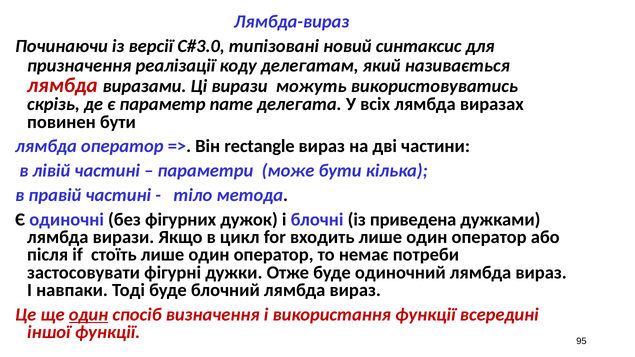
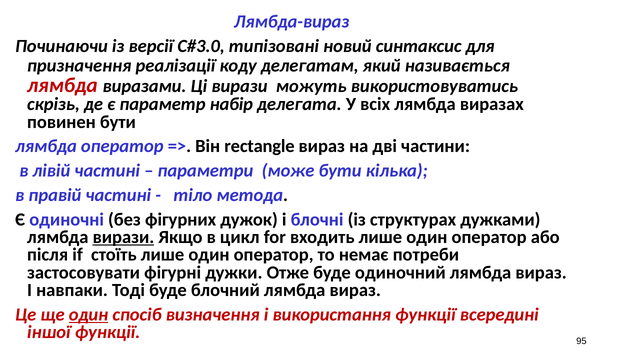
name: name -> набір (231, 104)
приведена: приведена -> структурах (413, 220)
вирази underline: none -> present (123, 237)
